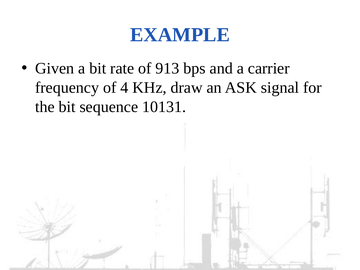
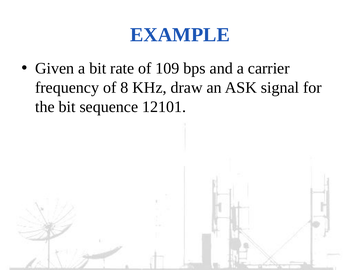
913: 913 -> 109 (167, 68)
4: 4 -> 8 (124, 88)
10131: 10131 -> 12101 (164, 107)
